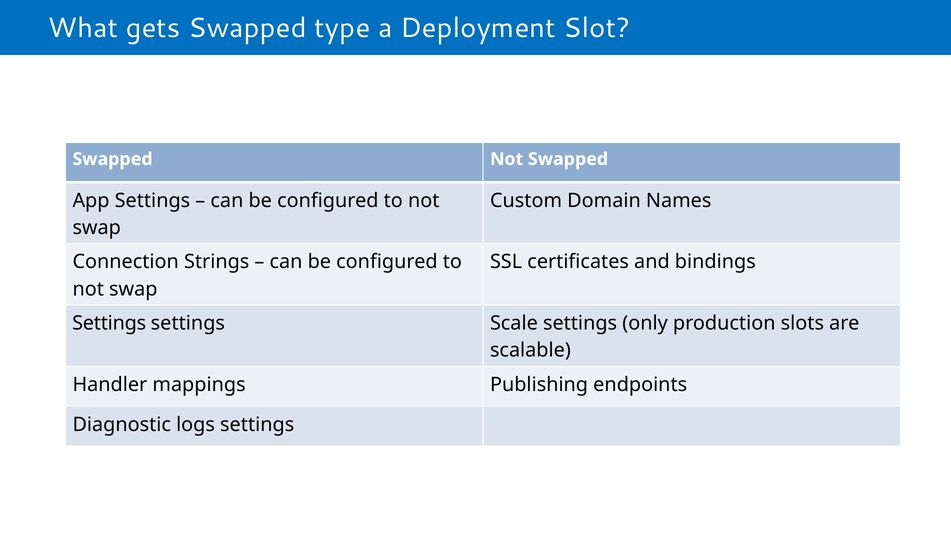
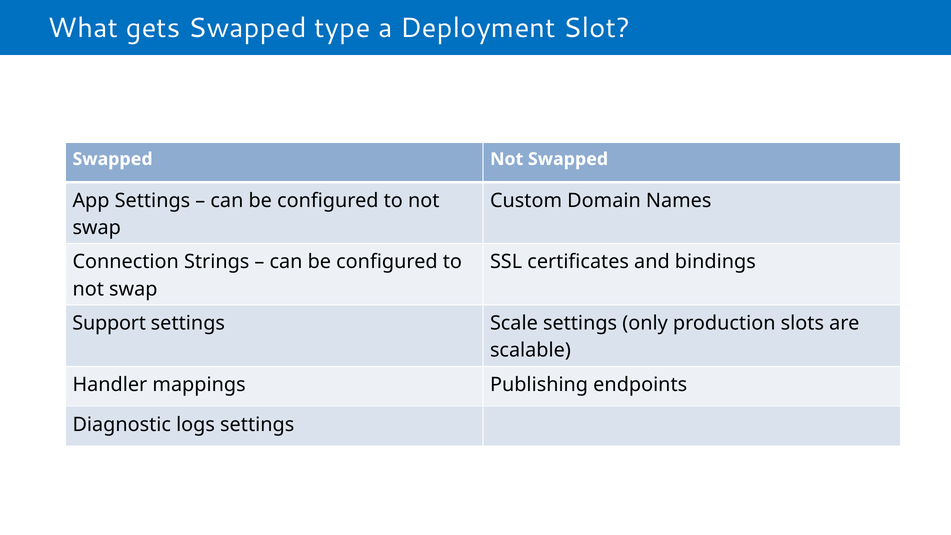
Settings: Settings -> Support (109, 323)
